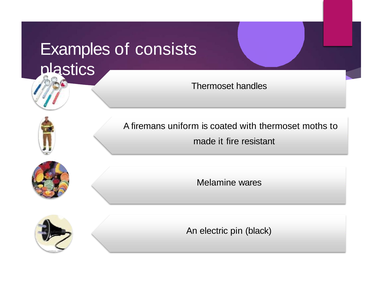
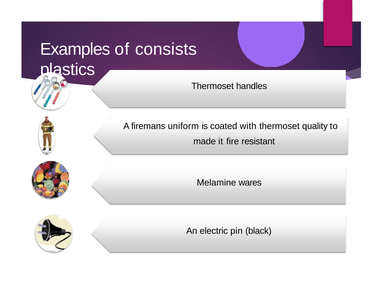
moths: moths -> quality (315, 126)
